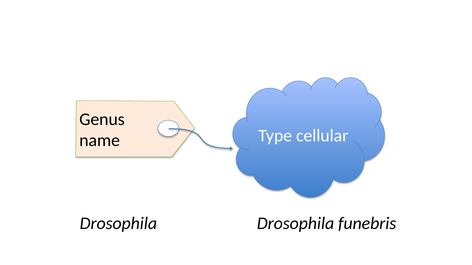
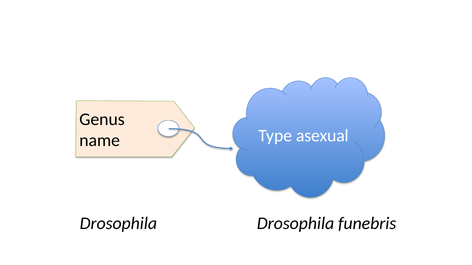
cellular: cellular -> asexual (322, 136)
